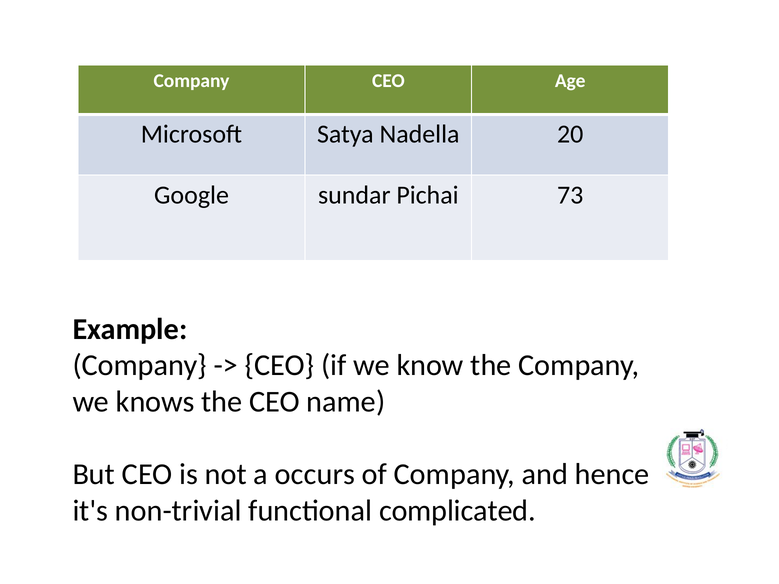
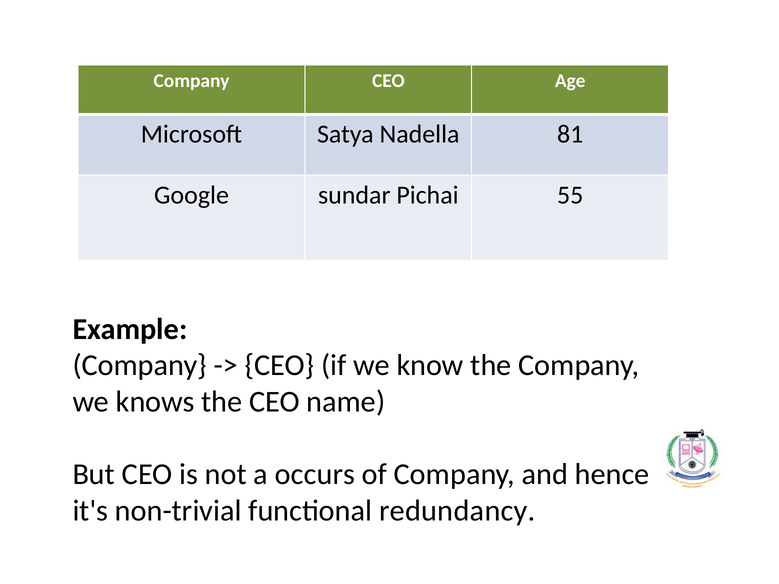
20: 20 -> 81 (570, 134)
73: 73 -> 55 (570, 195)
complicated: complicated -> redundancy (457, 511)
